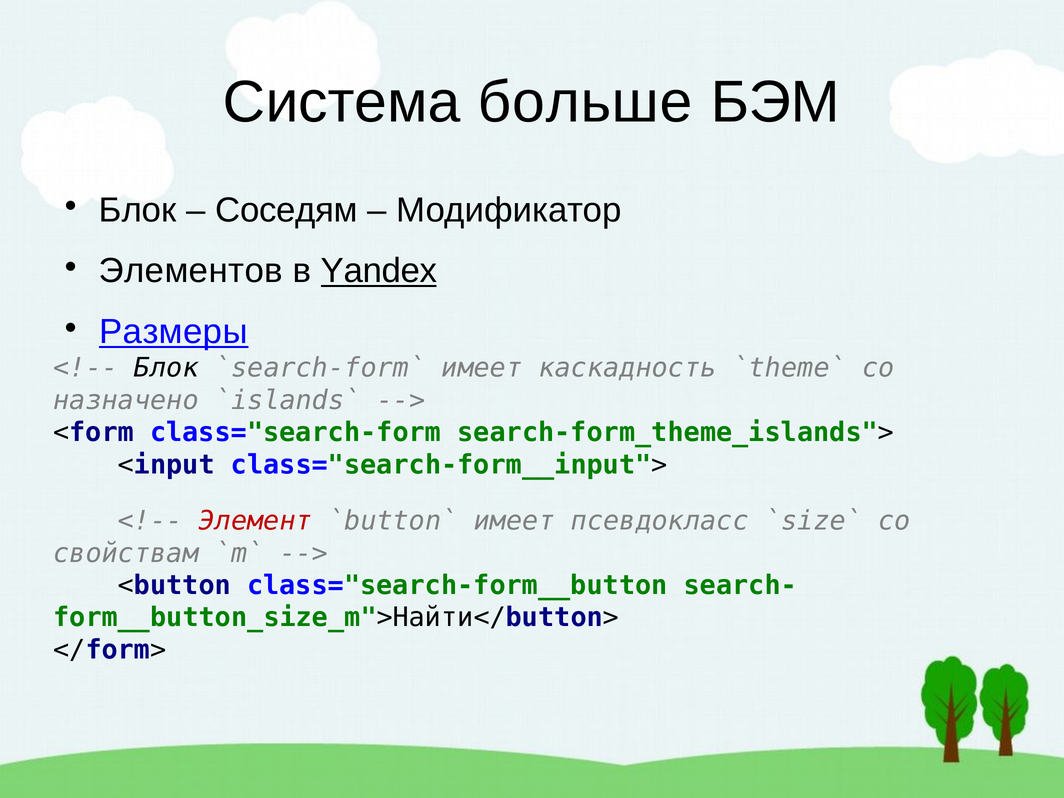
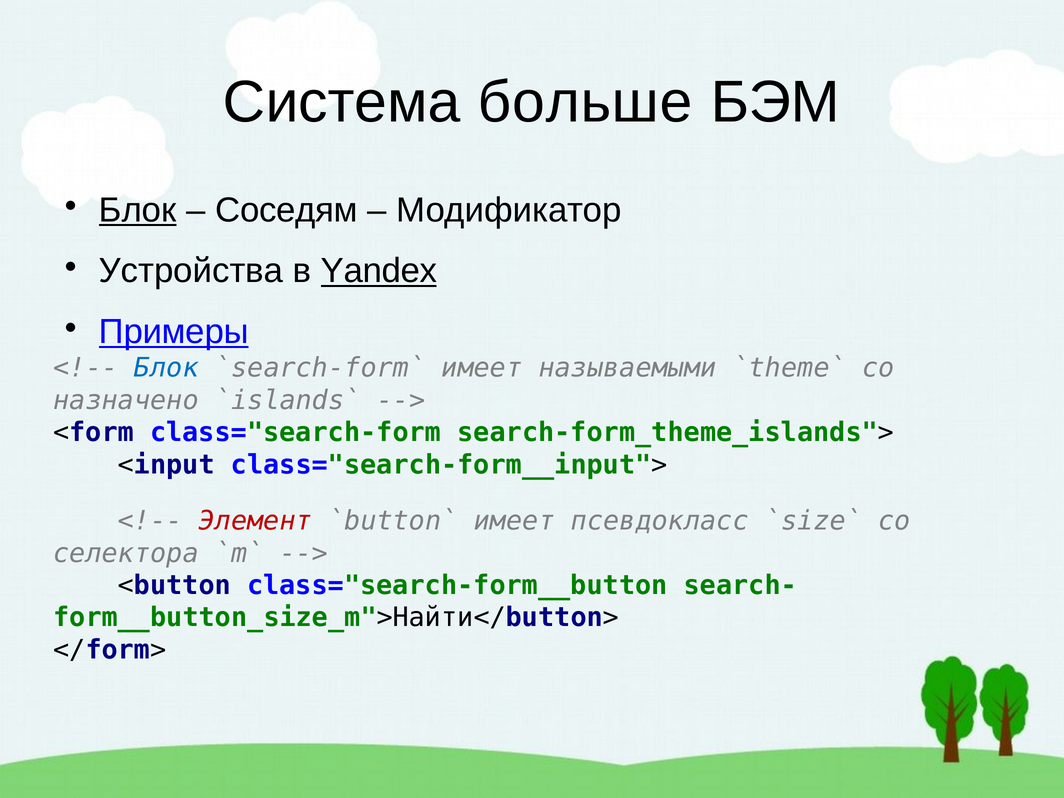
Блок underline: none -> present (138, 210)
Элементов: Элементов -> Устройства (191, 271)
Размеры: Размеры -> Примеры (174, 332)
Блок colour: black -> blue (166, 368)
каскадность: каскадность -> называемыми (627, 368)
свойствам: свойствам -> селектора (126, 553)
